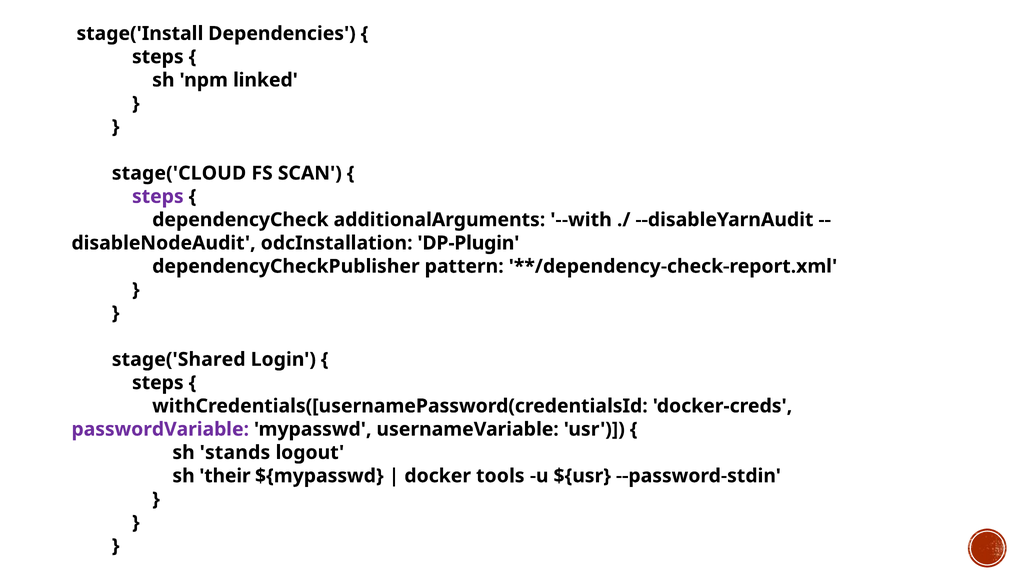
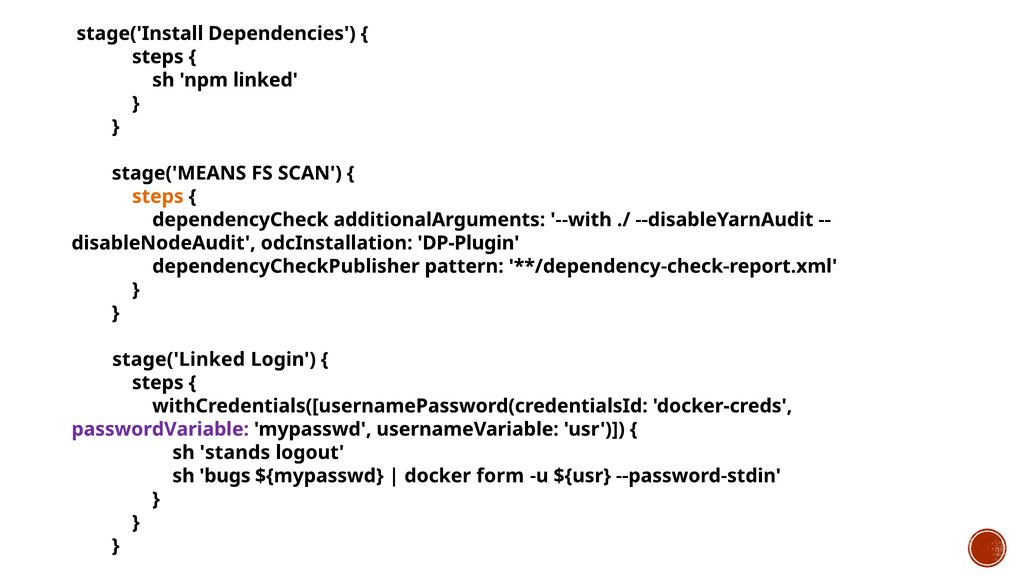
stage('CLOUD: stage('CLOUD -> stage('MEANS (179, 173)
steps colour: purple -> orange (158, 197)
stage('Shared: stage('Shared -> stage('Linked (179, 360)
their: their -> bugs (225, 476)
tools: tools -> form (500, 476)
